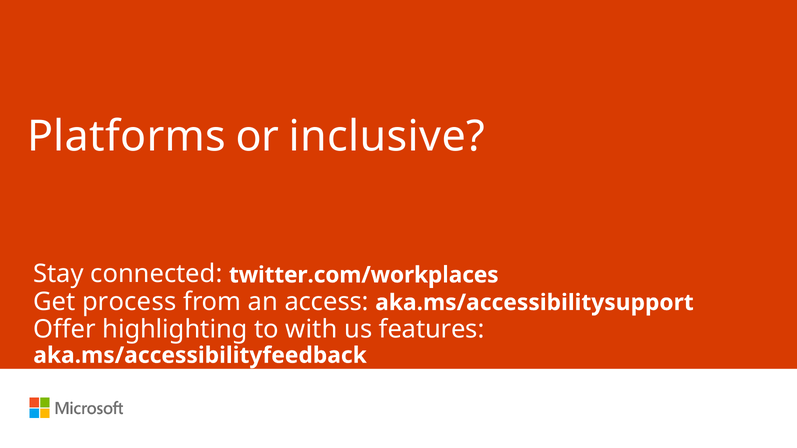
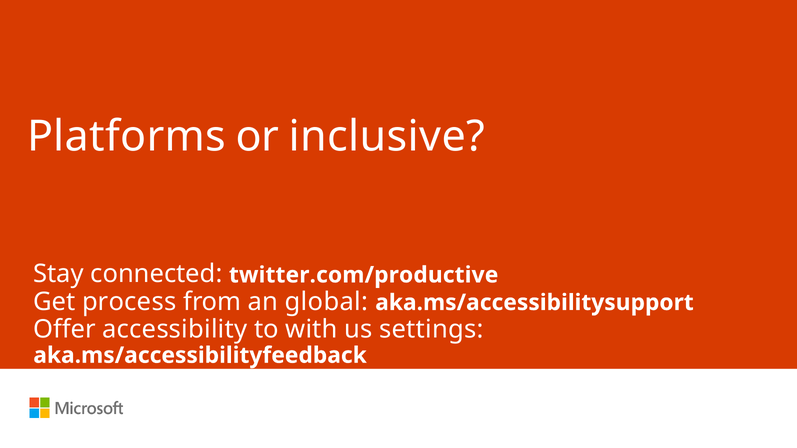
twitter.com/workplaces: twitter.com/workplaces -> twitter.com/productive (364, 275)
access: access -> global (326, 302)
highlighting: highlighting -> accessibility (175, 329)
features: features -> settings (431, 329)
